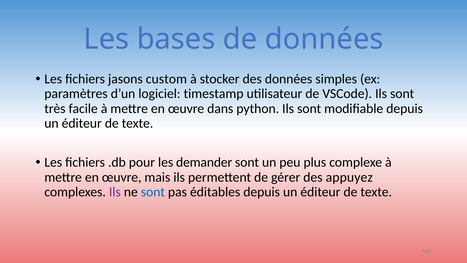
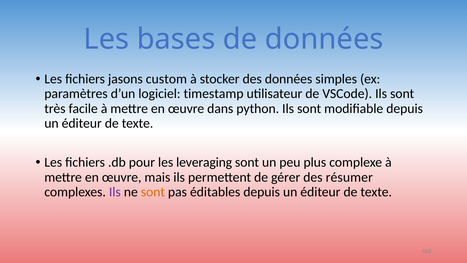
demander: demander -> leveraging (204, 162)
appuyez: appuyez -> résumer (349, 177)
sont colour: blue -> orange (153, 192)
